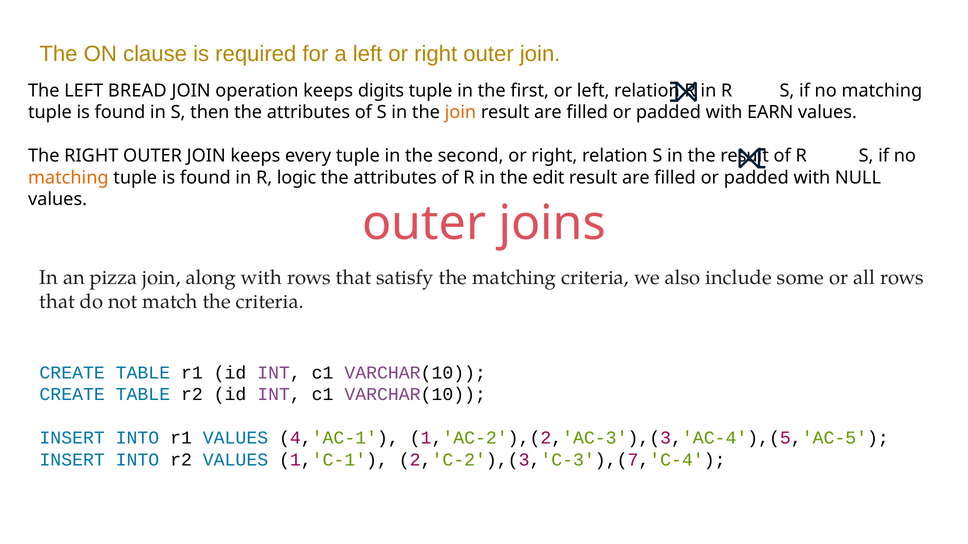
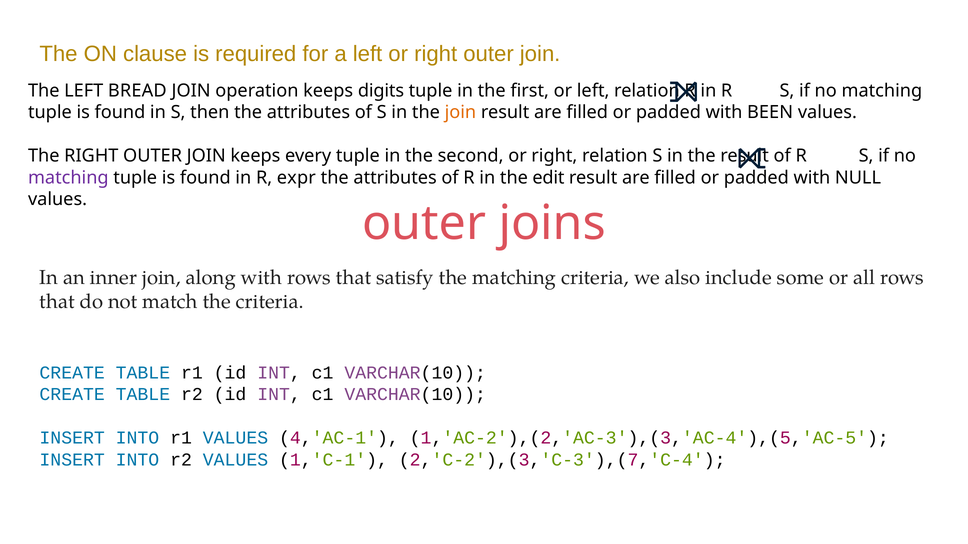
EARN: EARN -> BEEN (770, 112)
matching colour: orange -> purple (68, 178)
logic: logic -> expr (296, 178)
pizza: pizza -> inner (114, 278)
